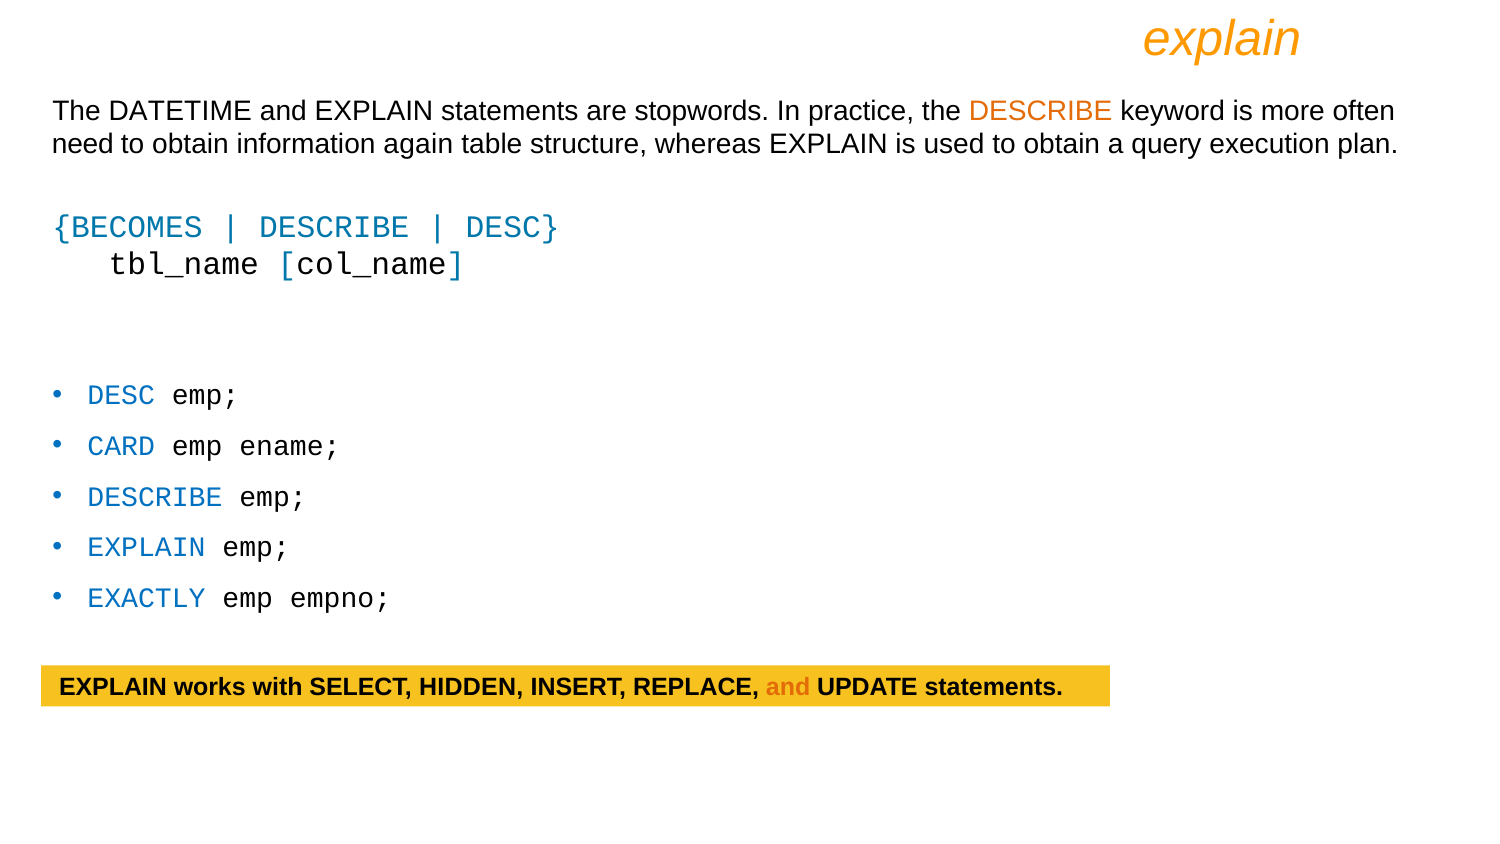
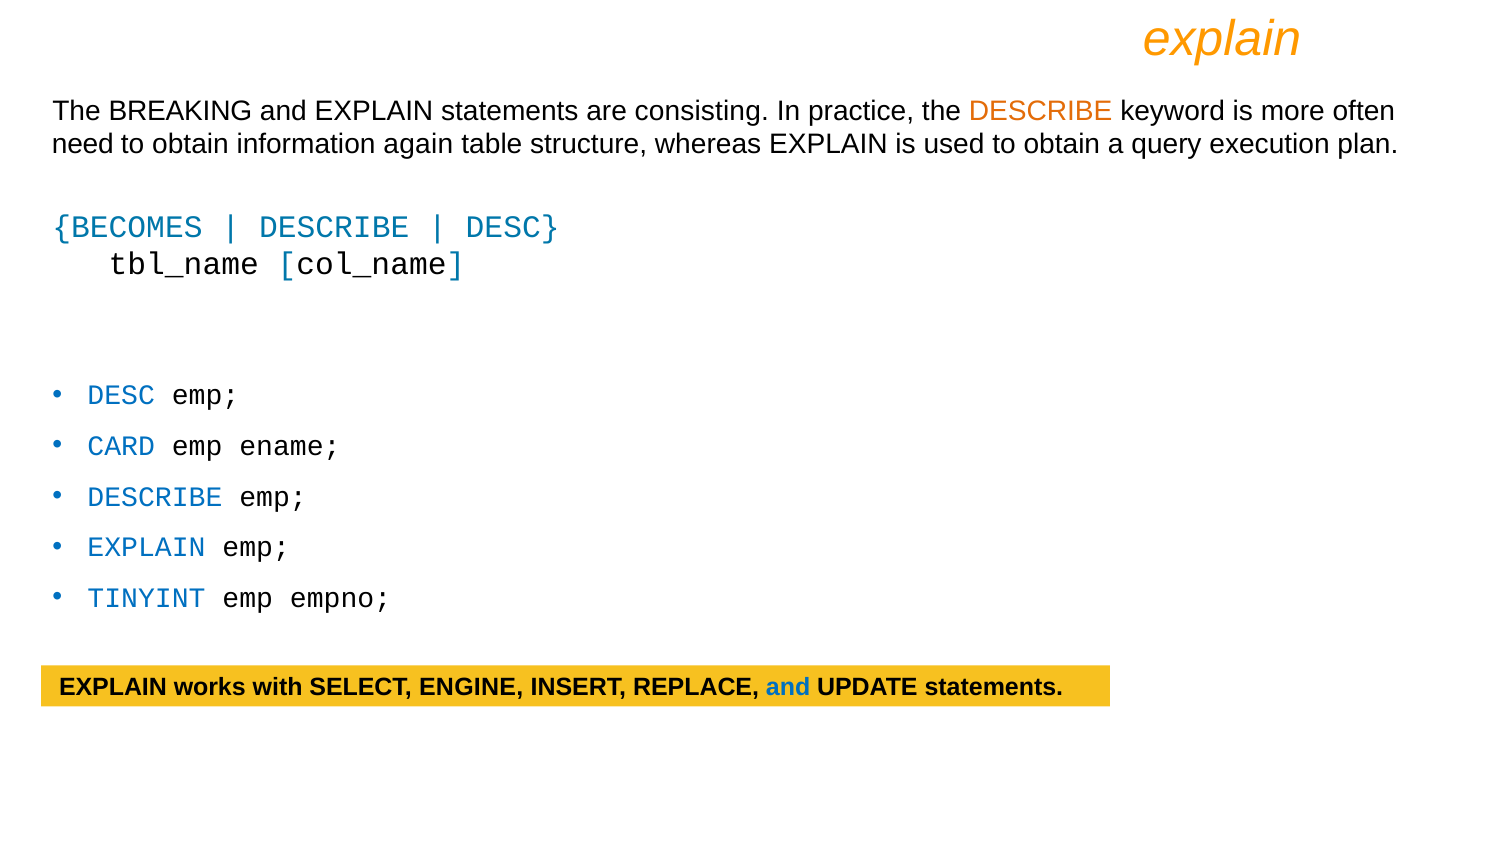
DATETIME: DATETIME -> BREAKING (180, 111)
stopwords: stopwords -> consisting (702, 111)
EXACTLY: EXACTLY -> TINYINT (147, 598)
HIDDEN: HIDDEN -> ENGINE (471, 687)
and colour: orange -> blue (788, 687)
